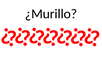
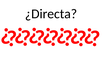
¿Murillo: ¿Murillo -> ¿Directa (51, 14)
